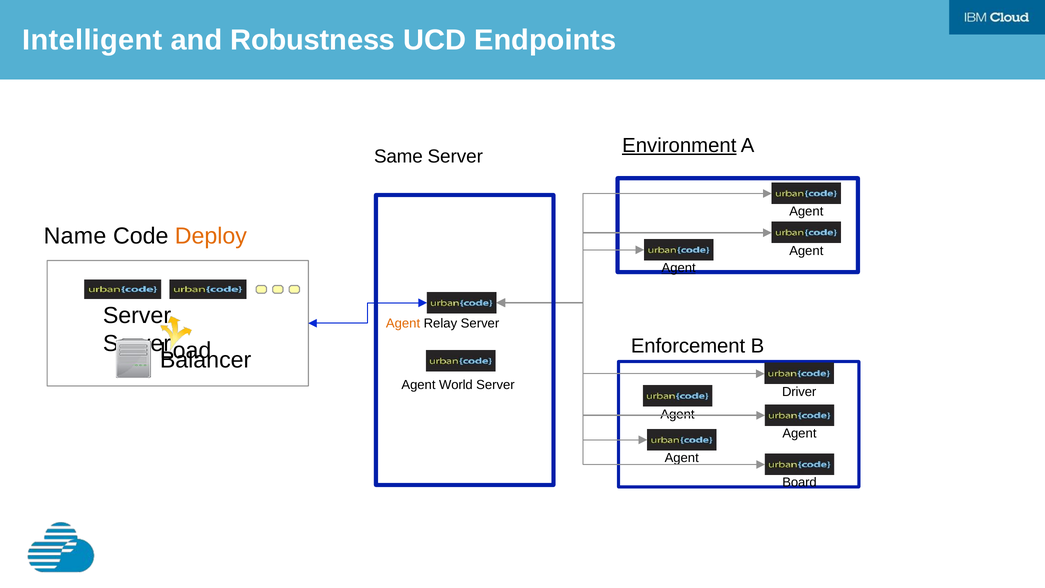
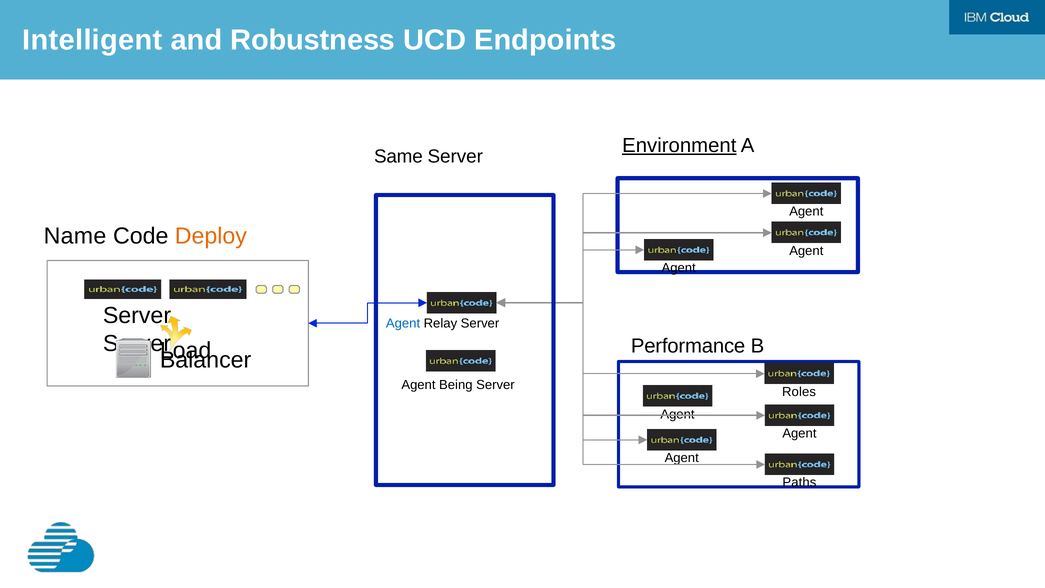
Agent underline: present -> none (679, 268)
Agent colour: orange -> blue (403, 324)
Enforcement: Enforcement -> Performance (688, 346)
World: World -> Being (456, 385)
Driver: Driver -> Roles (799, 392)
Board: Board -> Paths (799, 482)
